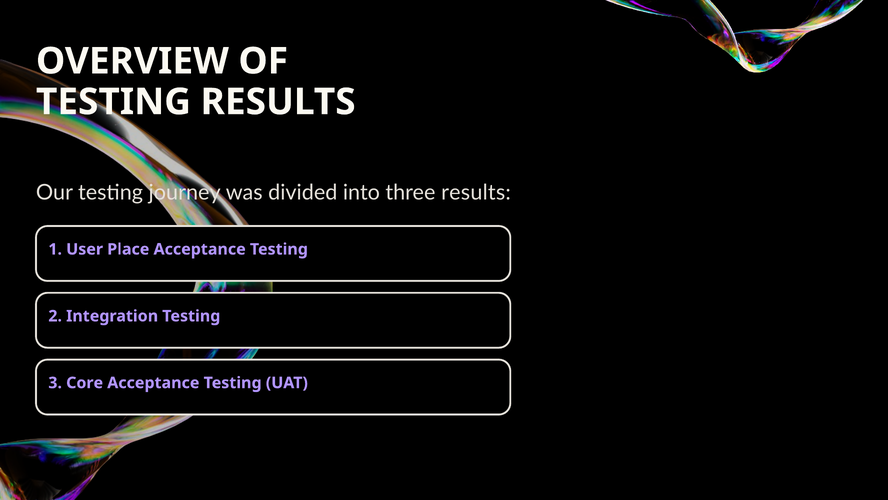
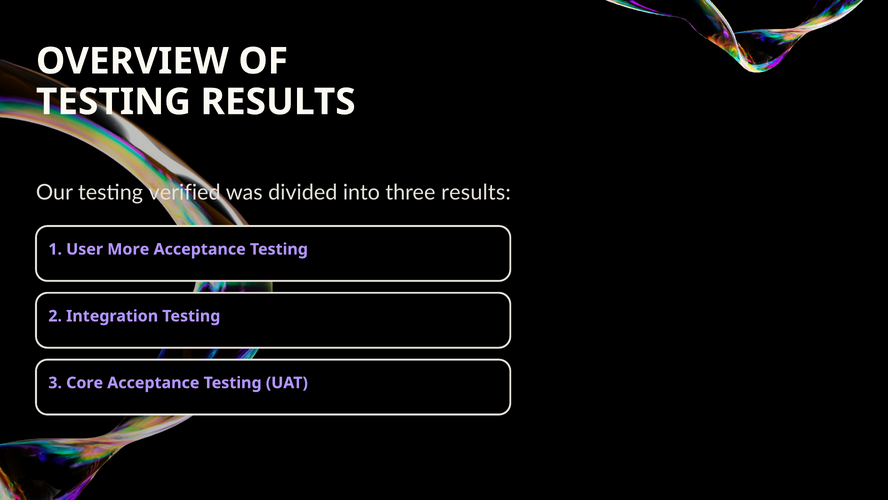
journey: journey -> verified (185, 193)
Place: Place -> More (128, 249)
